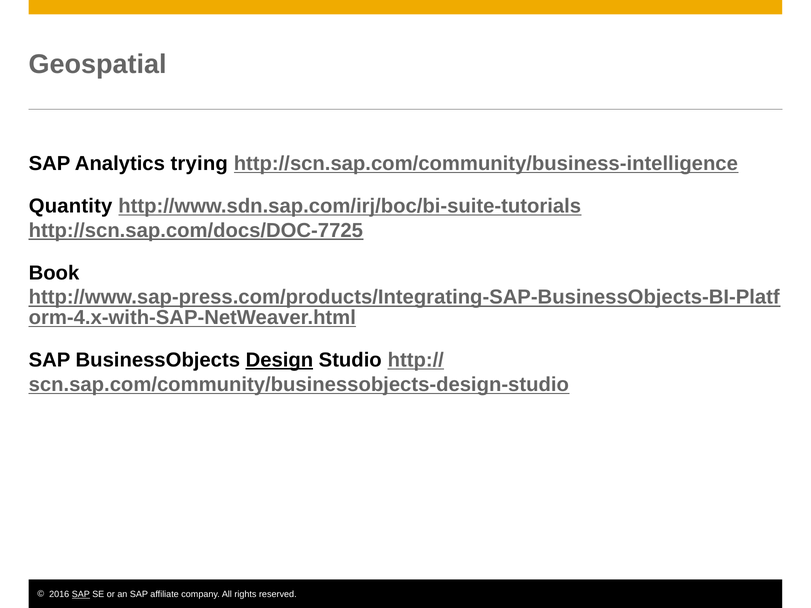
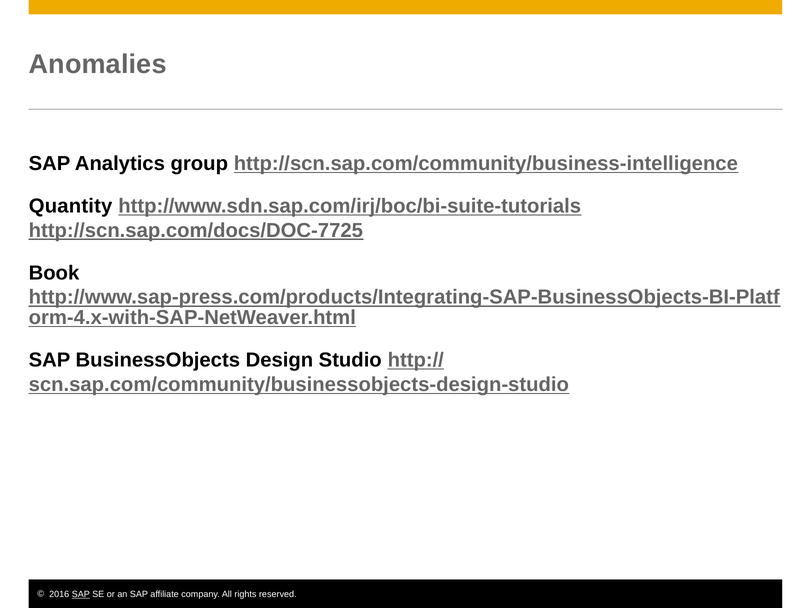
Geospatial: Geospatial -> Anomalies (98, 64)
trying: trying -> group (199, 164)
Design underline: present -> none (279, 360)
